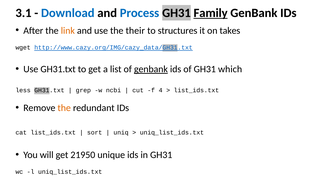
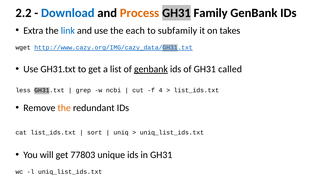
3.1: 3.1 -> 2.2 (23, 13)
Process colour: blue -> orange (140, 13)
Family underline: present -> none (211, 13)
After: After -> Extra (33, 30)
link colour: orange -> blue (68, 30)
their: their -> each (135, 30)
structures: structures -> subfamily (177, 30)
which: which -> called (230, 69)
21950: 21950 -> 77803 (83, 154)
